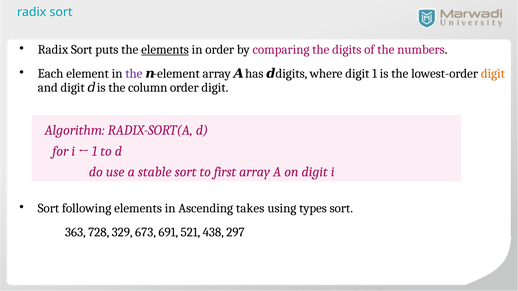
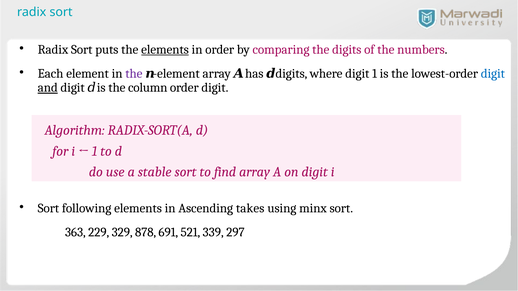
digit colour: orange -> blue (493, 74)
and underline: none -> present (48, 88)
first: first -> find (225, 172)
types: types -> minx (313, 209)
728: 728 -> 229 (99, 233)
673: 673 -> 878 (146, 233)
438: 438 -> 339 (213, 233)
